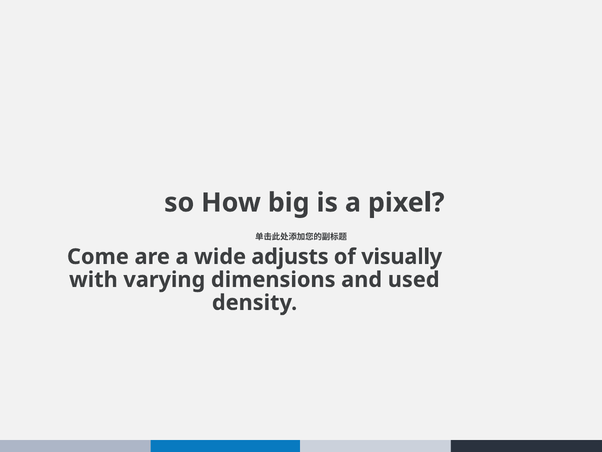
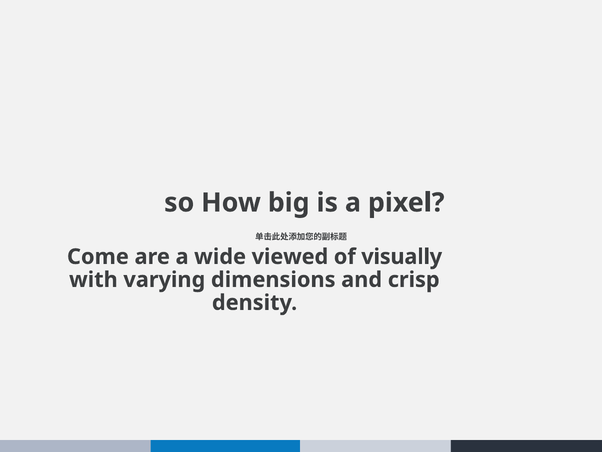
adjusts: adjusts -> viewed (290, 256)
used: used -> crisp (414, 279)
